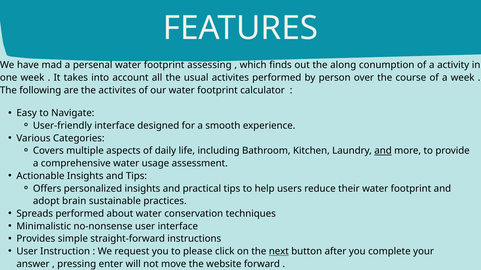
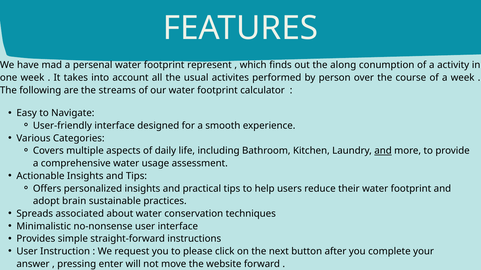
assessing: assessing -> represent (209, 65)
the activites: activites -> streams (117, 90)
Spreads performed: performed -> associated (80, 214)
next underline: present -> none (279, 252)
